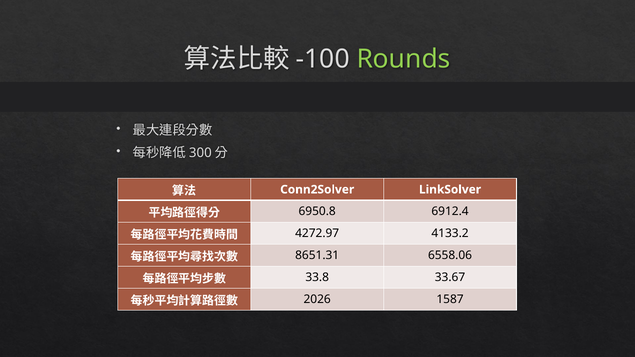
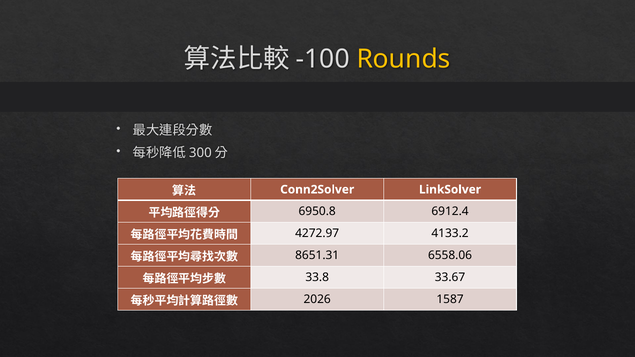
Rounds colour: light green -> yellow (404, 59)
